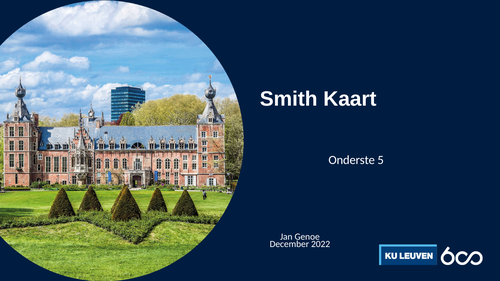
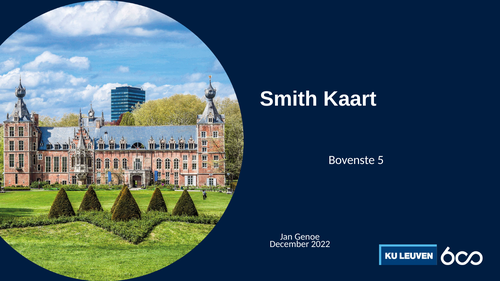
Onderste: Onderste -> Bovenste (352, 160)
